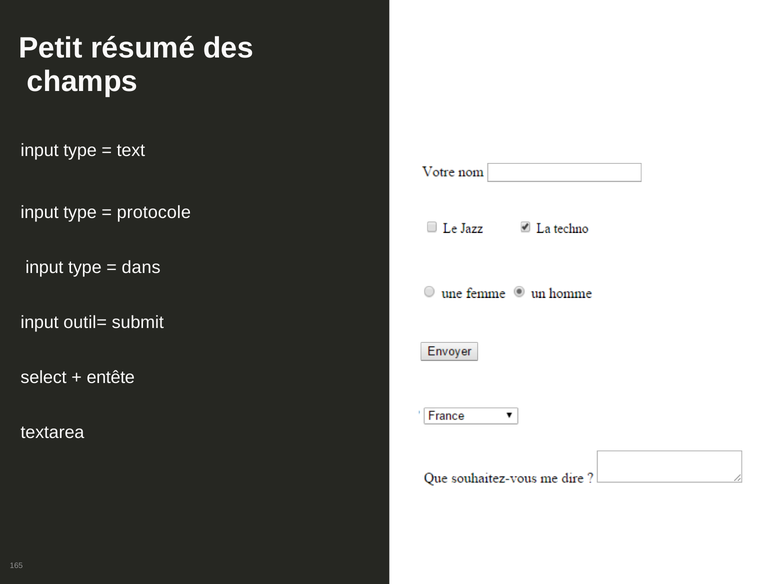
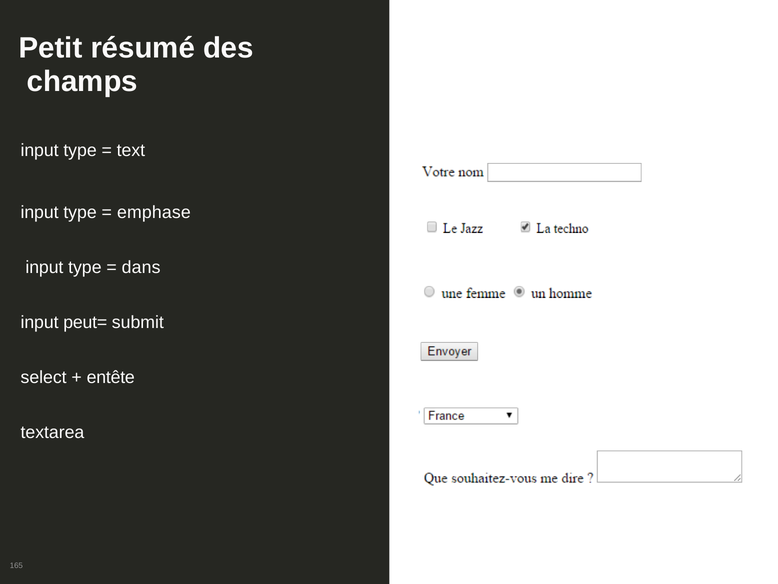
protocole: protocole -> emphase (154, 213)
outil=: outil= -> peut= (85, 322)
